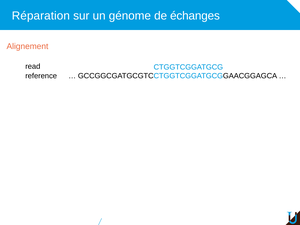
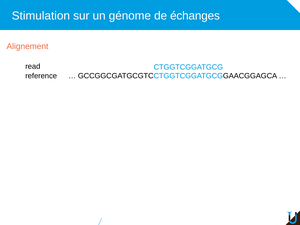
Réparation: Réparation -> Stimulation (41, 16)
